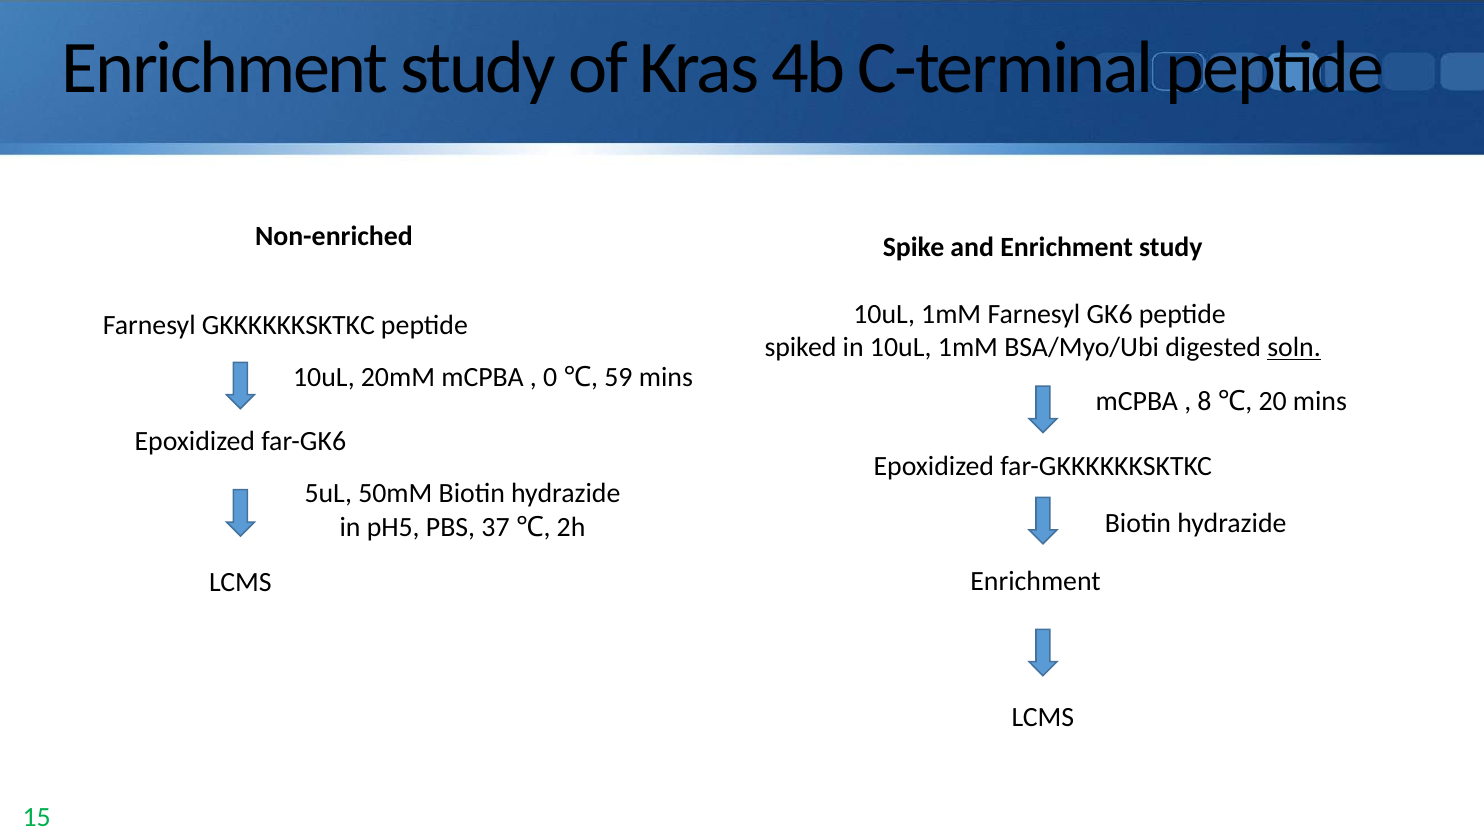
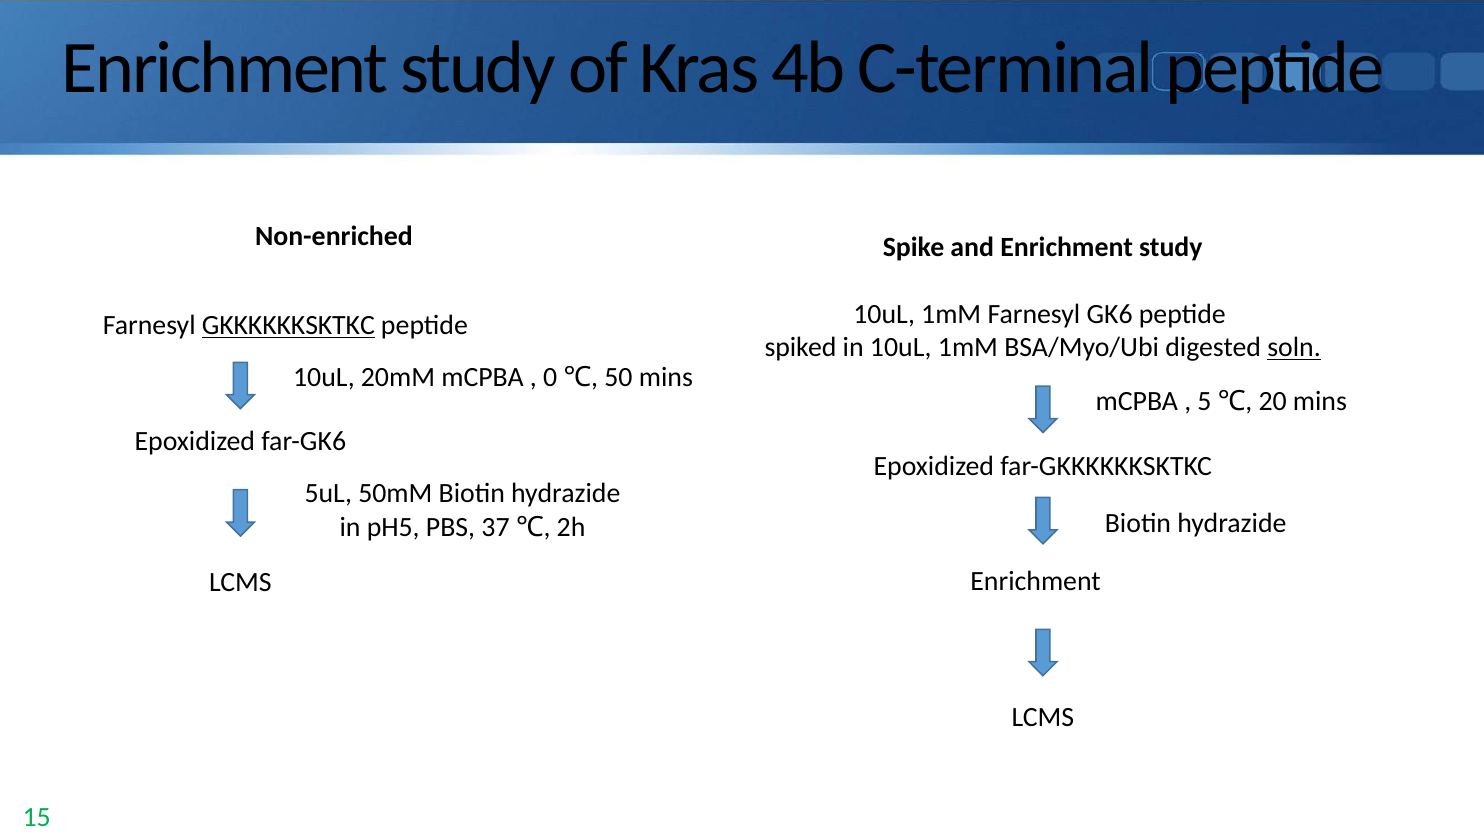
GKKKKKKSKTKC underline: none -> present (288, 325)
59: 59 -> 50 (618, 377)
8: 8 -> 5 (1204, 401)
